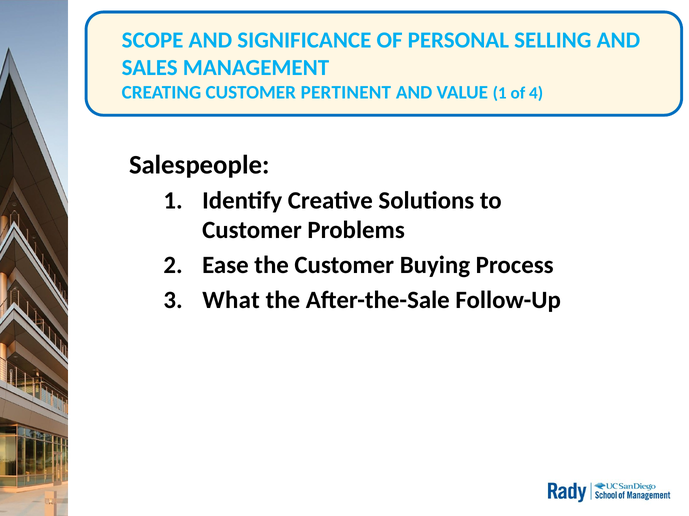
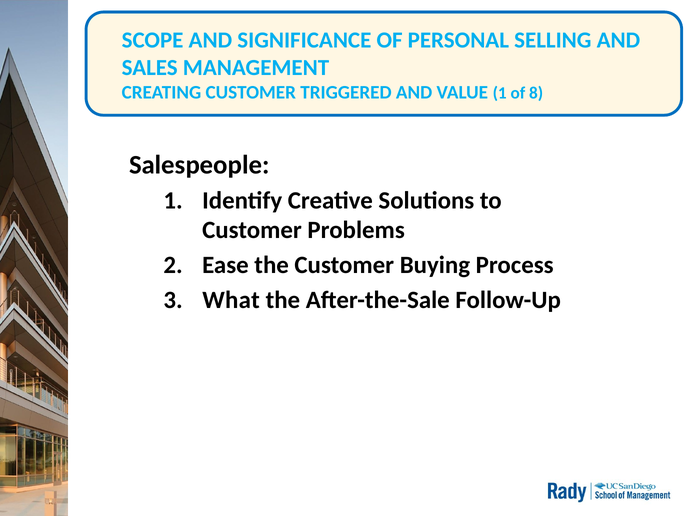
PERTINENT: PERTINENT -> TRIGGERED (346, 93)
4: 4 -> 8 (536, 93)
